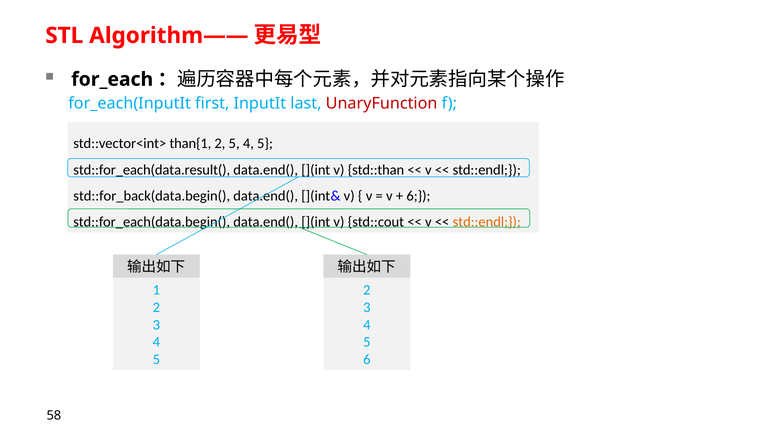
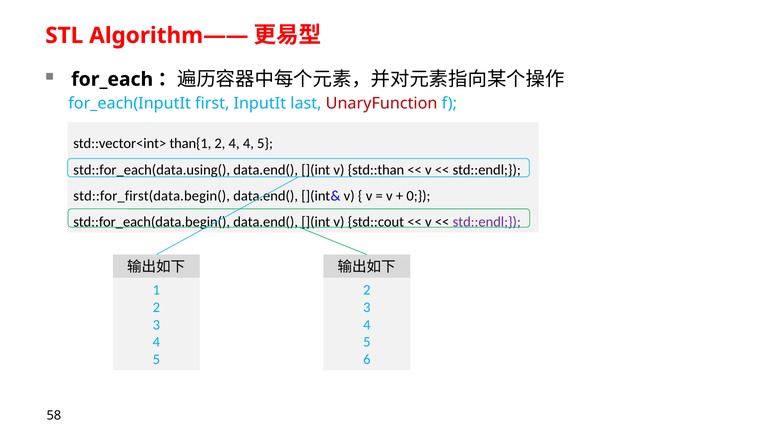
2 5: 5 -> 4 (234, 144)
std::for_each(data.result(: std::for_each(data.result( -> std::for_each(data.using( (152, 170)
std::for_back(data.begin(: std::for_back(data.begin( -> std::for_first(data.begin( (152, 196)
6: 6 -> 0 (418, 196)
std::endl colour: orange -> purple (487, 222)
